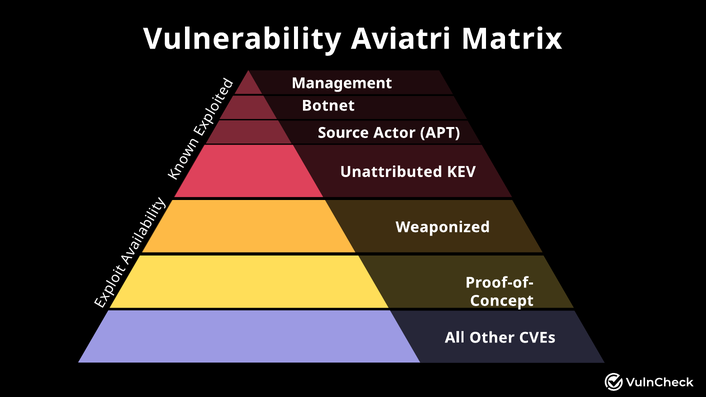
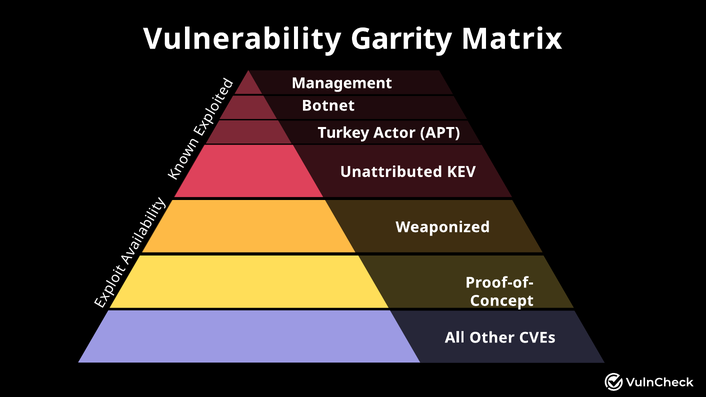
Aviatri: Aviatri -> Garrity (401, 39)
Source: Source -> Turkey (343, 133)
